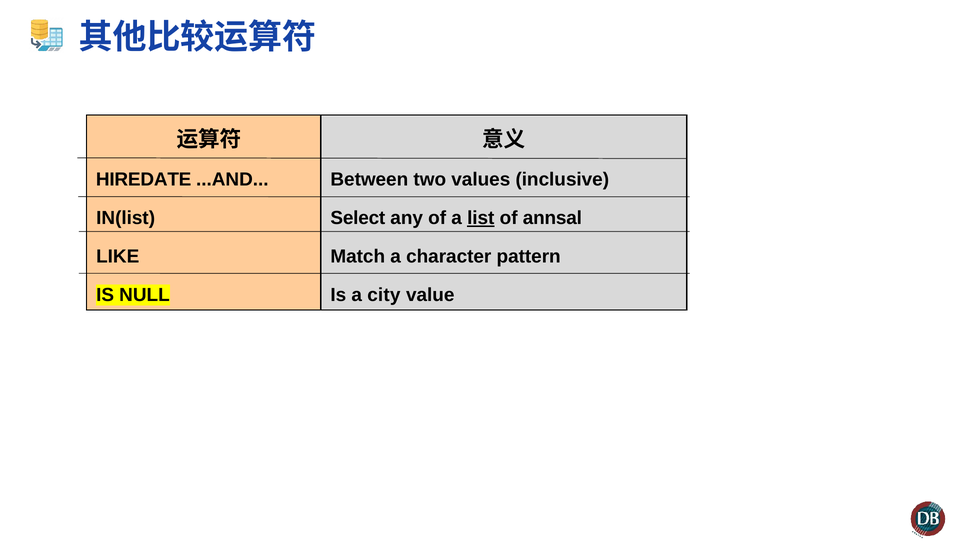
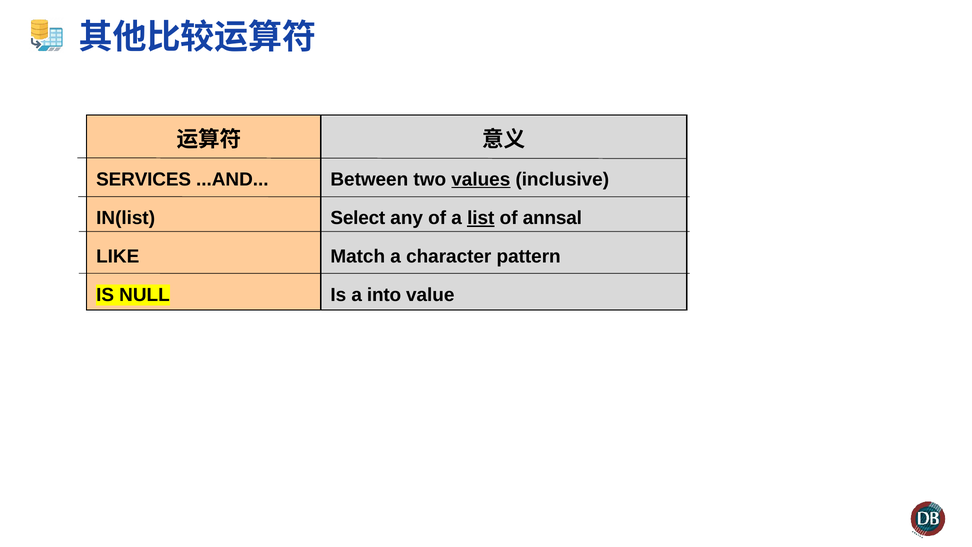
HIREDATE: HIREDATE -> SERVICES (144, 179)
values underline: none -> present (481, 179)
city: city -> into (384, 295)
